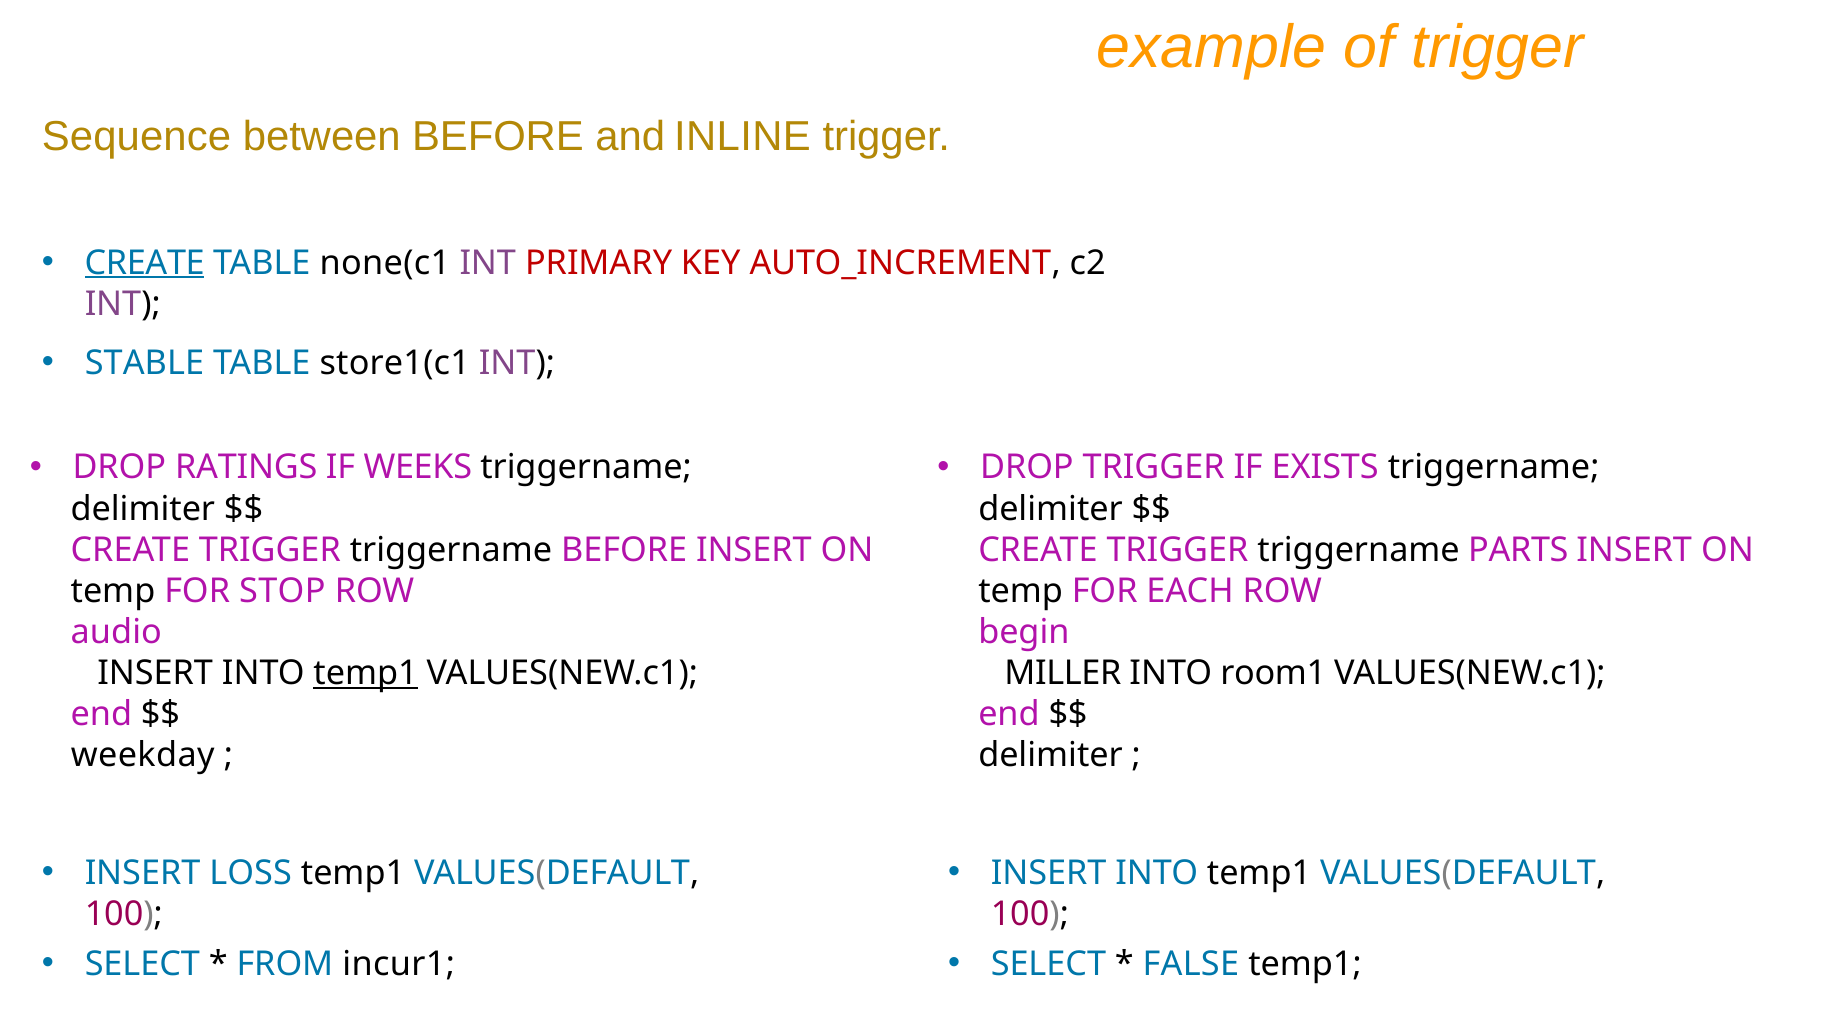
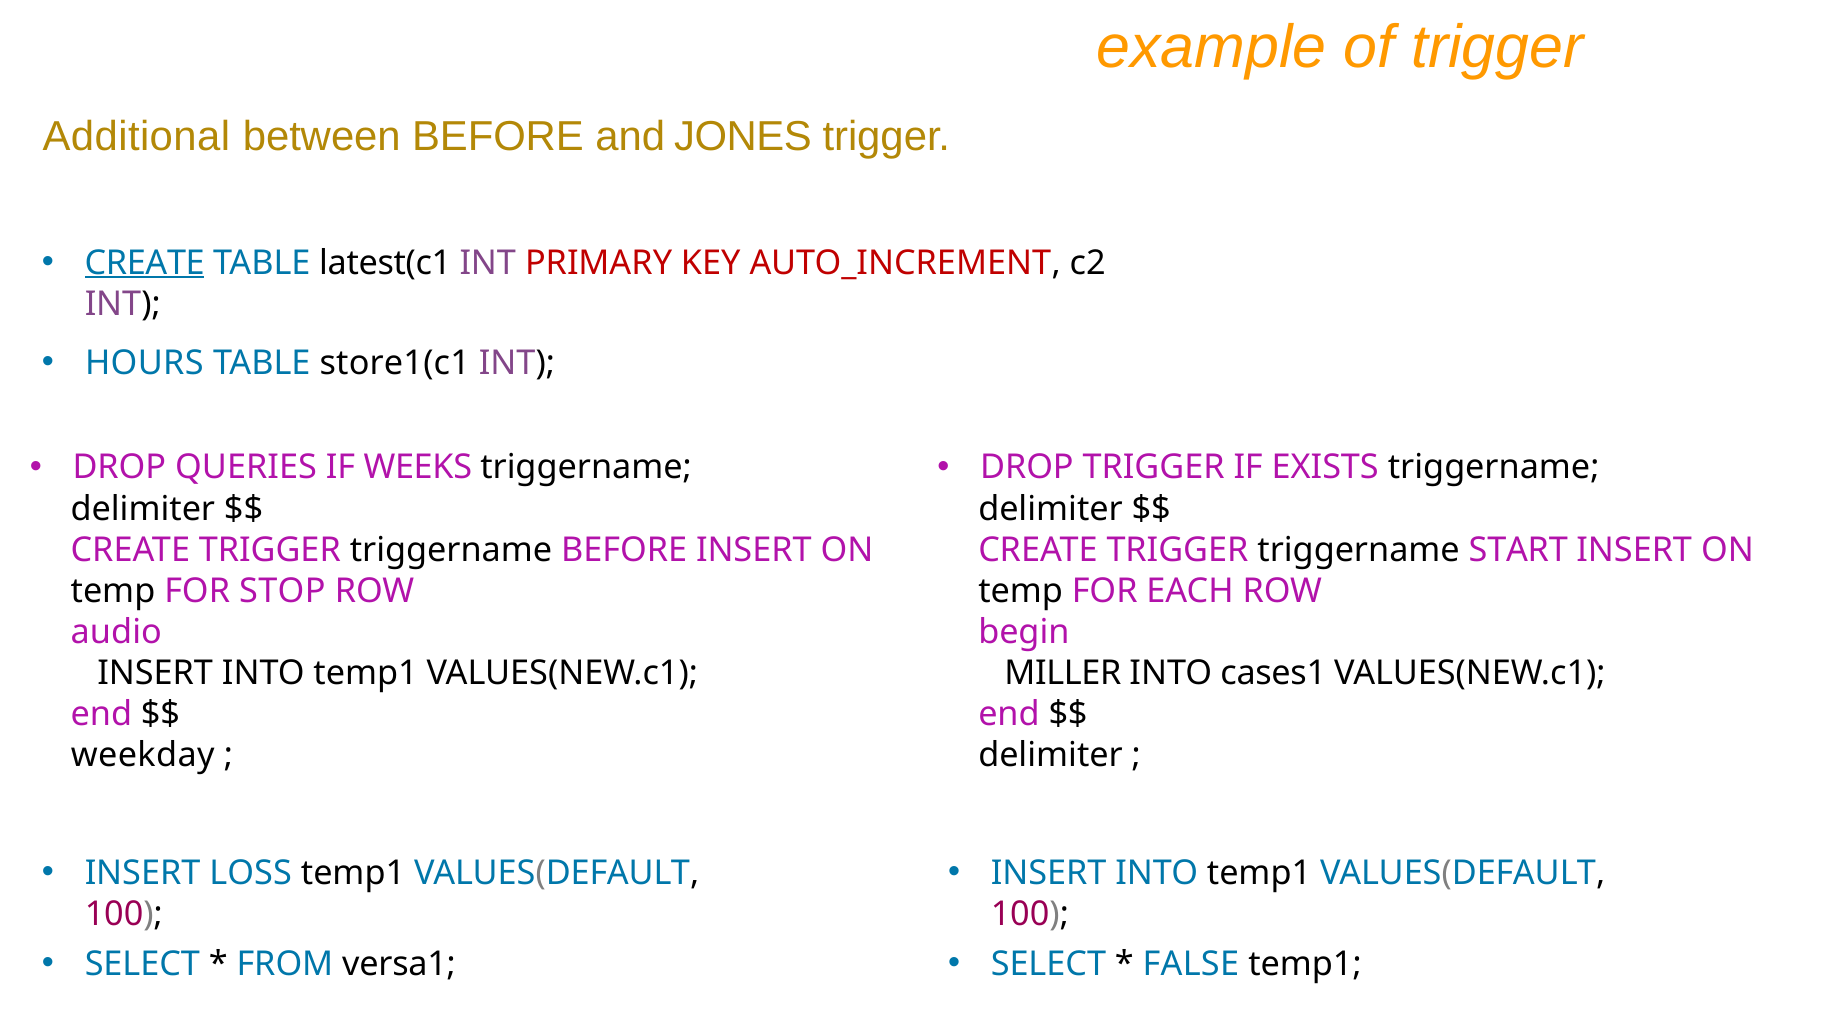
Sequence: Sequence -> Additional (136, 137)
INLINE: INLINE -> JONES (743, 137)
none(c1: none(c1 -> latest(c1 (385, 263)
STABLE: STABLE -> HOURS (144, 363)
RATINGS: RATINGS -> QUERIES (246, 468)
PARTS: PARTS -> START (1518, 550)
temp1 underline: present -> none (366, 673)
room1: room1 -> cases1 (1273, 673)
incur1: incur1 -> versa1 (399, 964)
